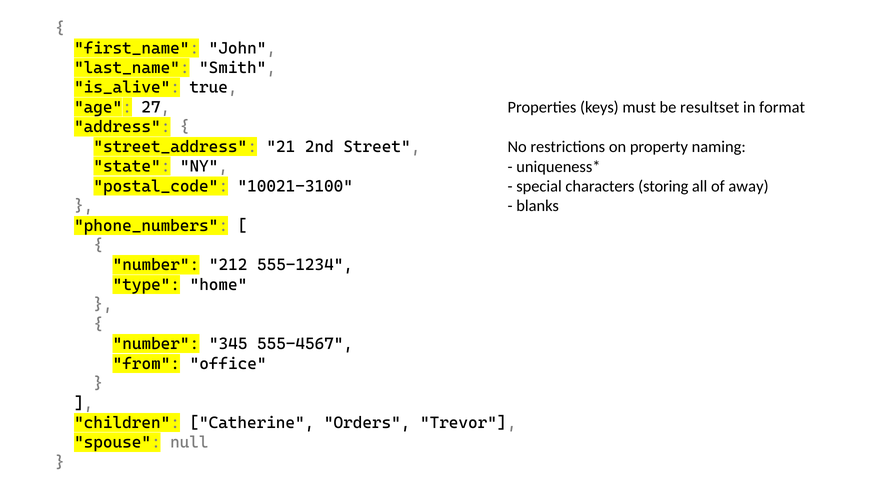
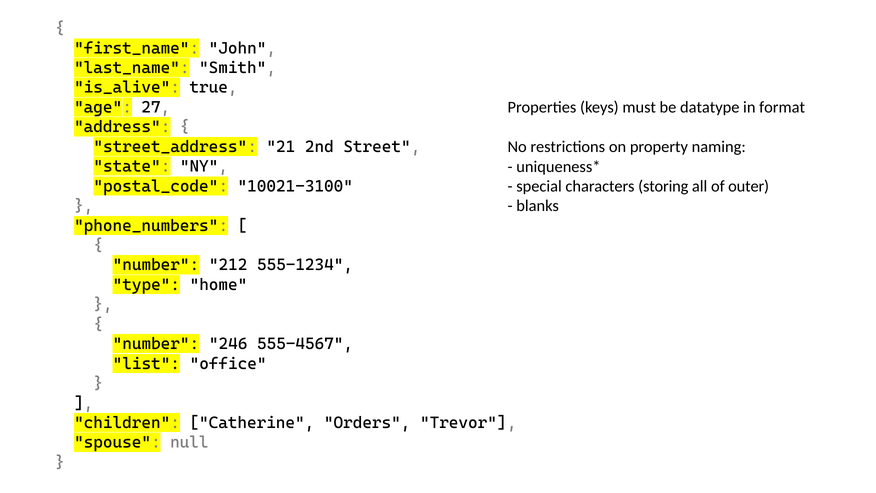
resultset: resultset -> datatype (710, 107)
away: away -> outer (749, 186)
345: 345 -> 246 (228, 344)
from: from -> list (146, 363)
